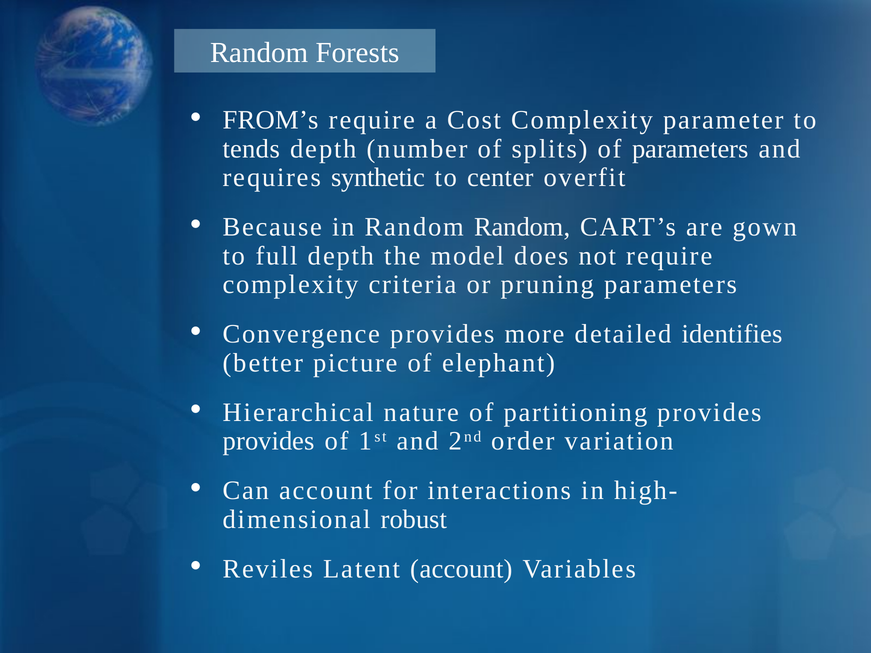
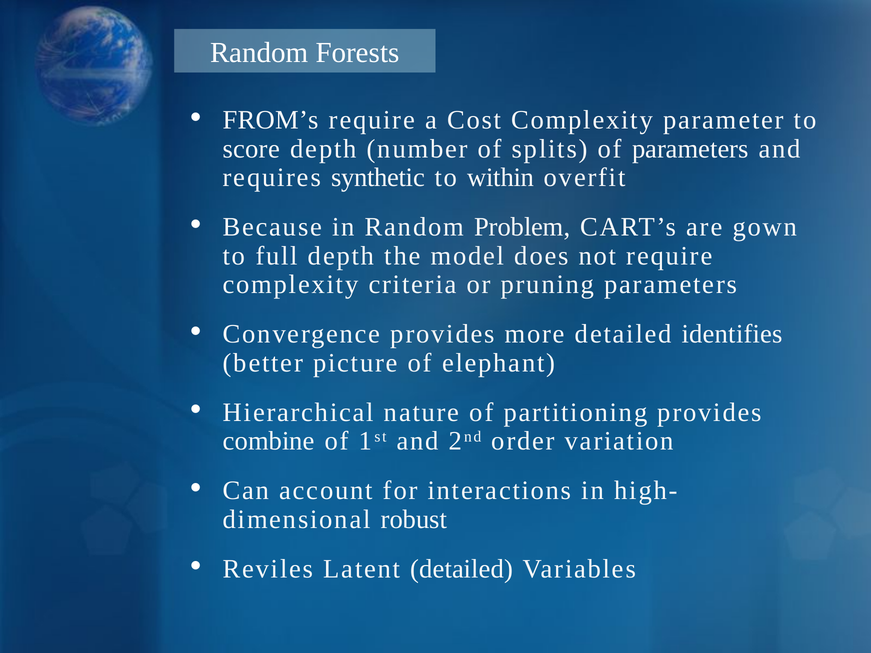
tends: tends -> score (251, 149)
center: center -> within (501, 178)
Random Random: Random -> Problem (522, 227)
provides: provides -> combine (269, 441)
Latent account: account -> detailed (462, 569)
